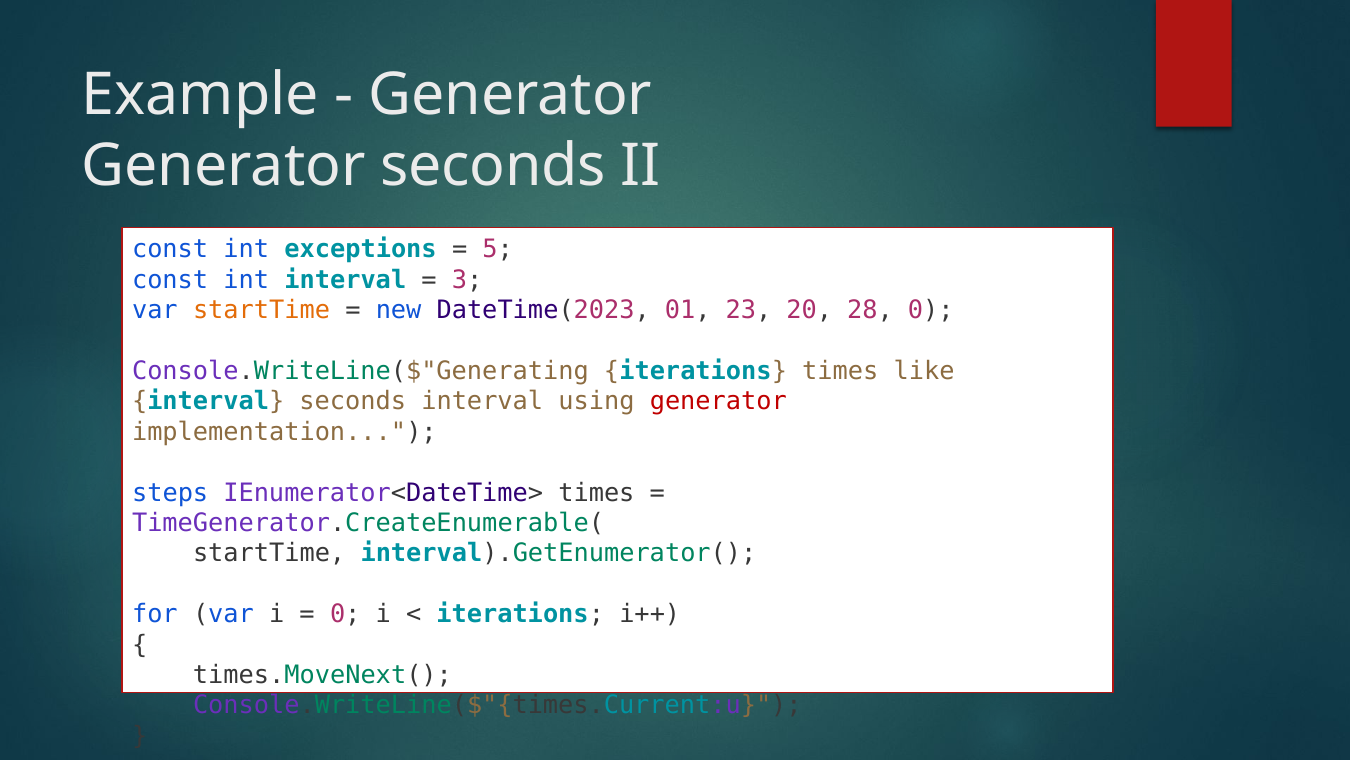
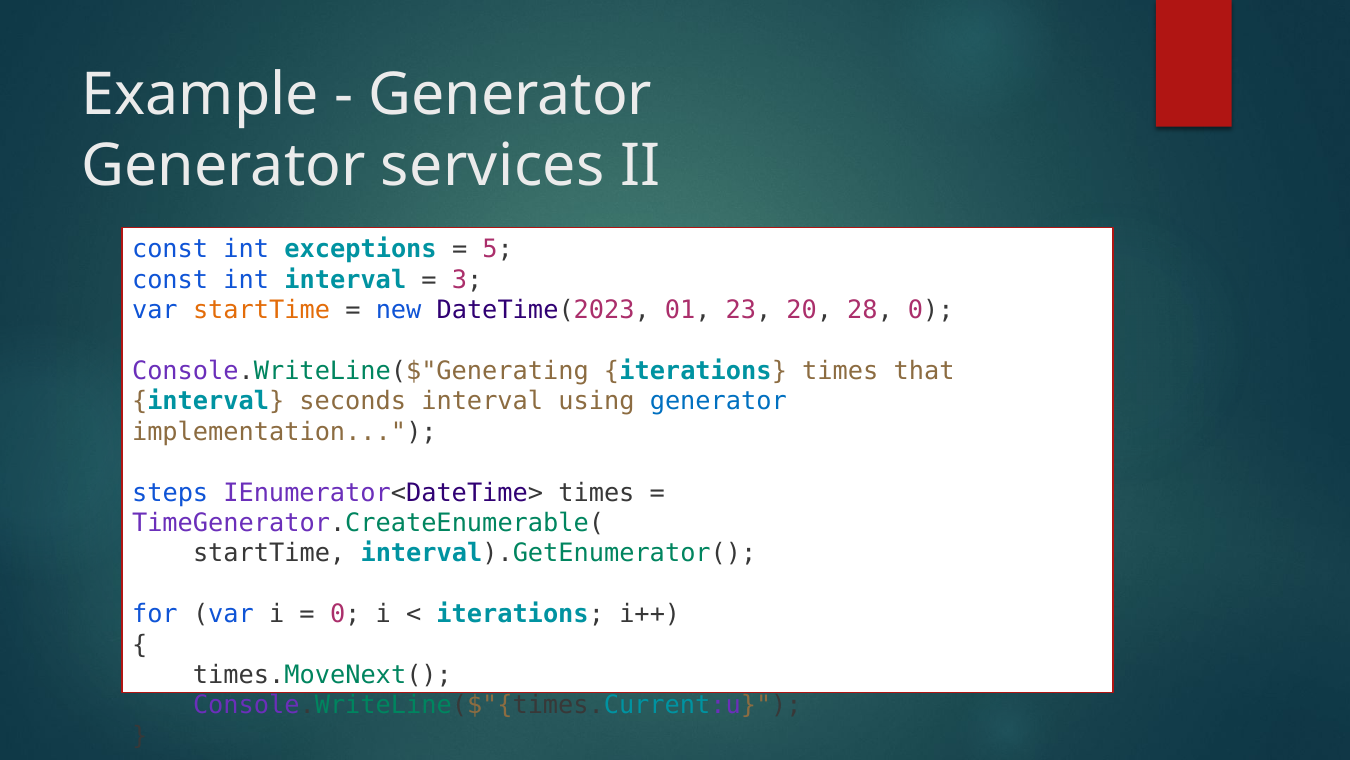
Generator seconds: seconds -> services (493, 166)
like: like -> that (924, 371)
generator colour: red -> blue (718, 401)
